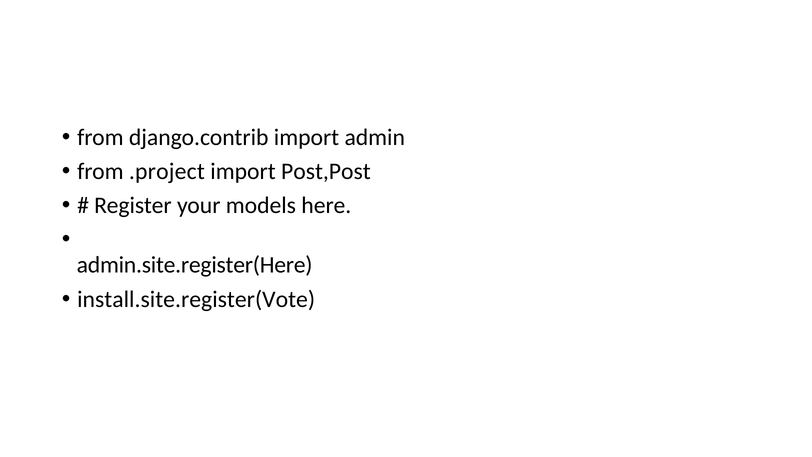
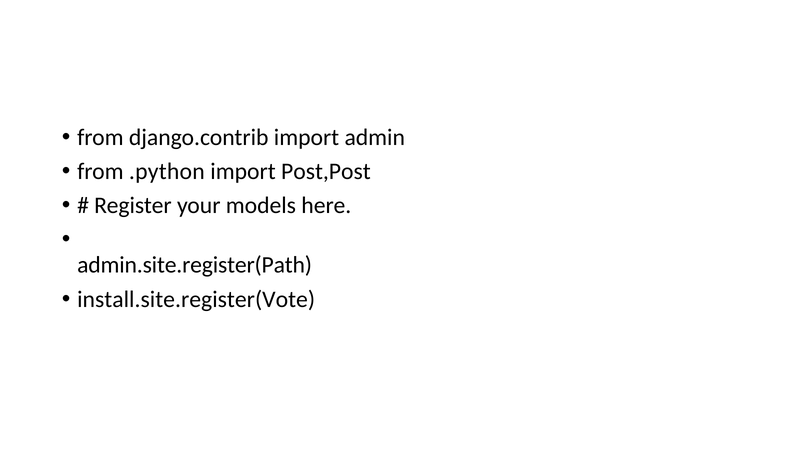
.project: .project -> .python (167, 171)
admin.site.register(Here: admin.site.register(Here -> admin.site.register(Path (195, 265)
